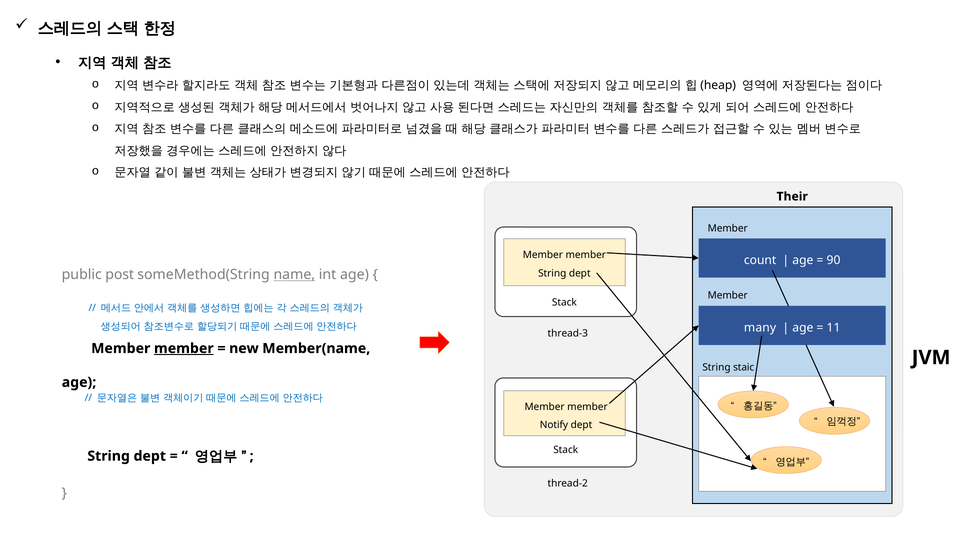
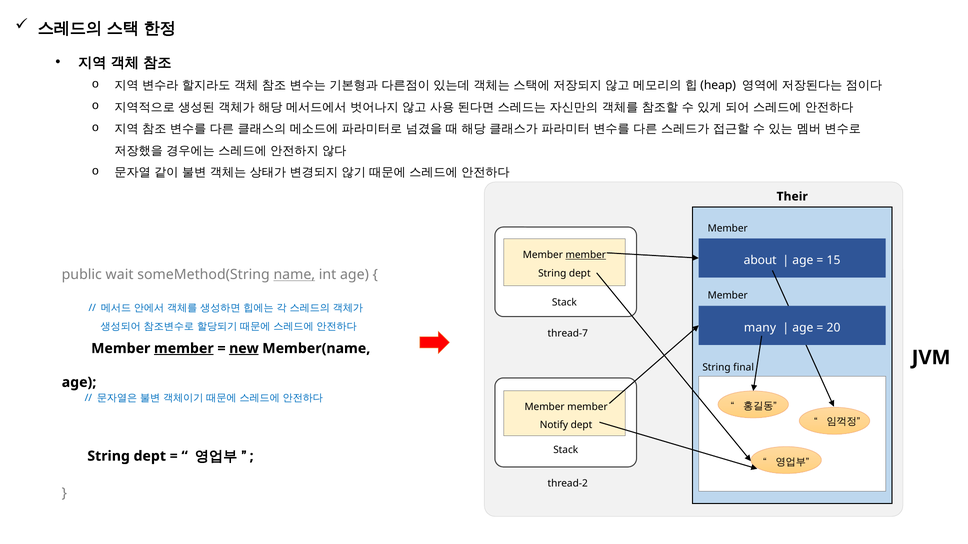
member underline: none -> present (586, 255)
count: count -> about (760, 260)
90: 90 -> 15 (834, 260)
post: post -> wait (120, 275)
11: 11 -> 20 (834, 328)
thread-3: thread-3 -> thread-7 (568, 333)
new underline: none -> present (244, 349)
staic: staic -> final (744, 368)
